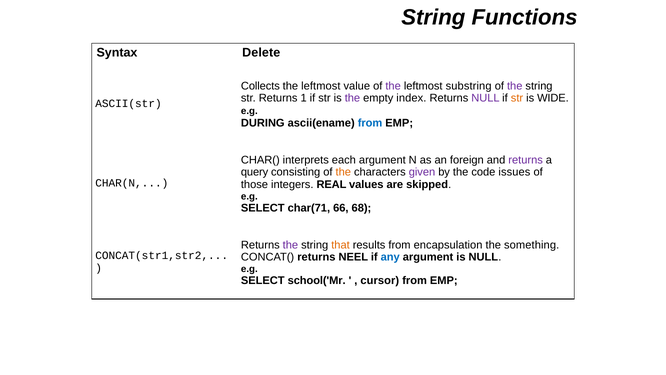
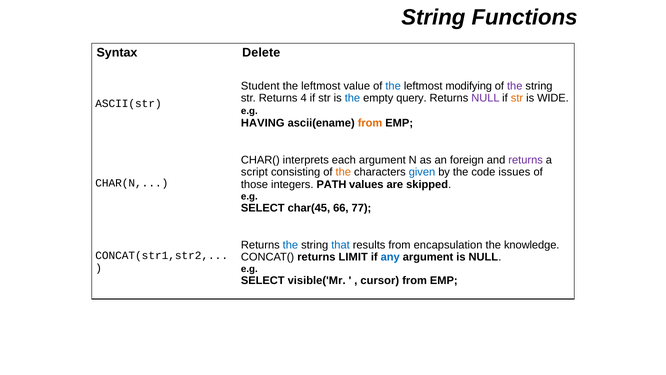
Collects: Collects -> Student (260, 86)
the colour: purple -> blue (393, 86)
substring: substring -> modifying (469, 86)
1: 1 -> 4 (304, 98)
the colour: purple -> blue (352, 98)
index: index -> query (411, 98)
DURING: DURING -> HAVING (263, 123)
from colour: blue -> orange (370, 123)
query: query -> script (254, 172)
given colour: purple -> blue (422, 172)
REAL: REAL -> PATH (331, 185)
char(71: char(71 -> char(45 (309, 208)
68: 68 -> 77 (361, 208)
the colour: purple -> blue (290, 245)
that colour: orange -> blue (341, 245)
something: something -> knowledge (532, 245)
NEEL: NEEL -> LIMIT (353, 257)
school('Mr: school('Mr -> visible('Mr (317, 280)
